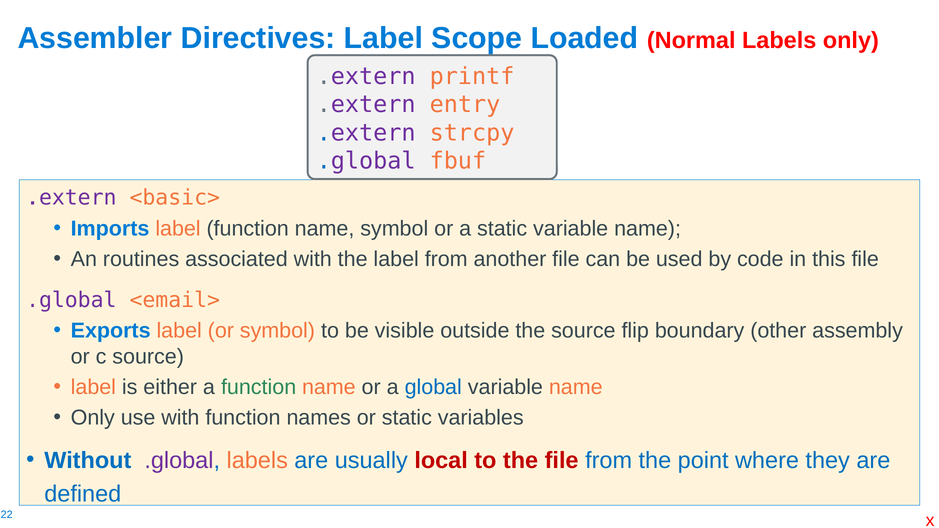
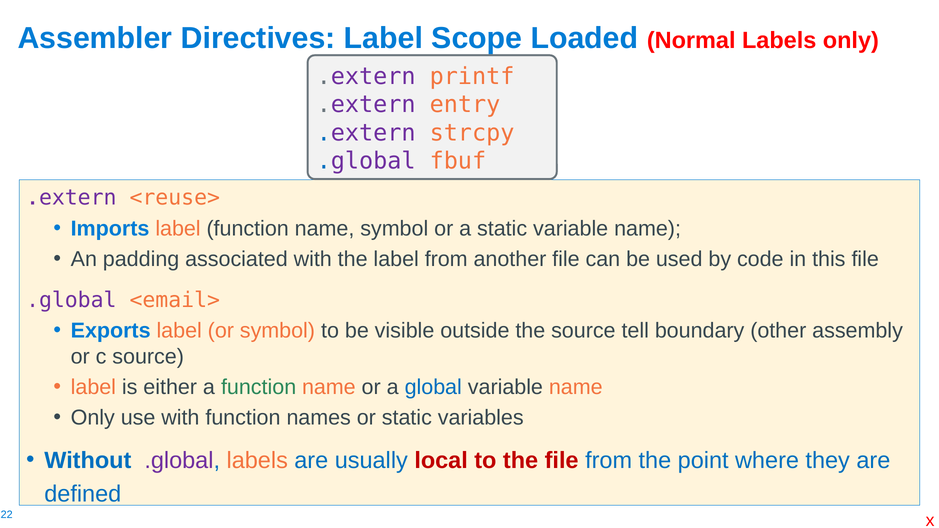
<basic>: <basic> -> <reuse> (175, 198)
routines: routines -> padding (141, 259)
flip: flip -> tell (635, 331)
